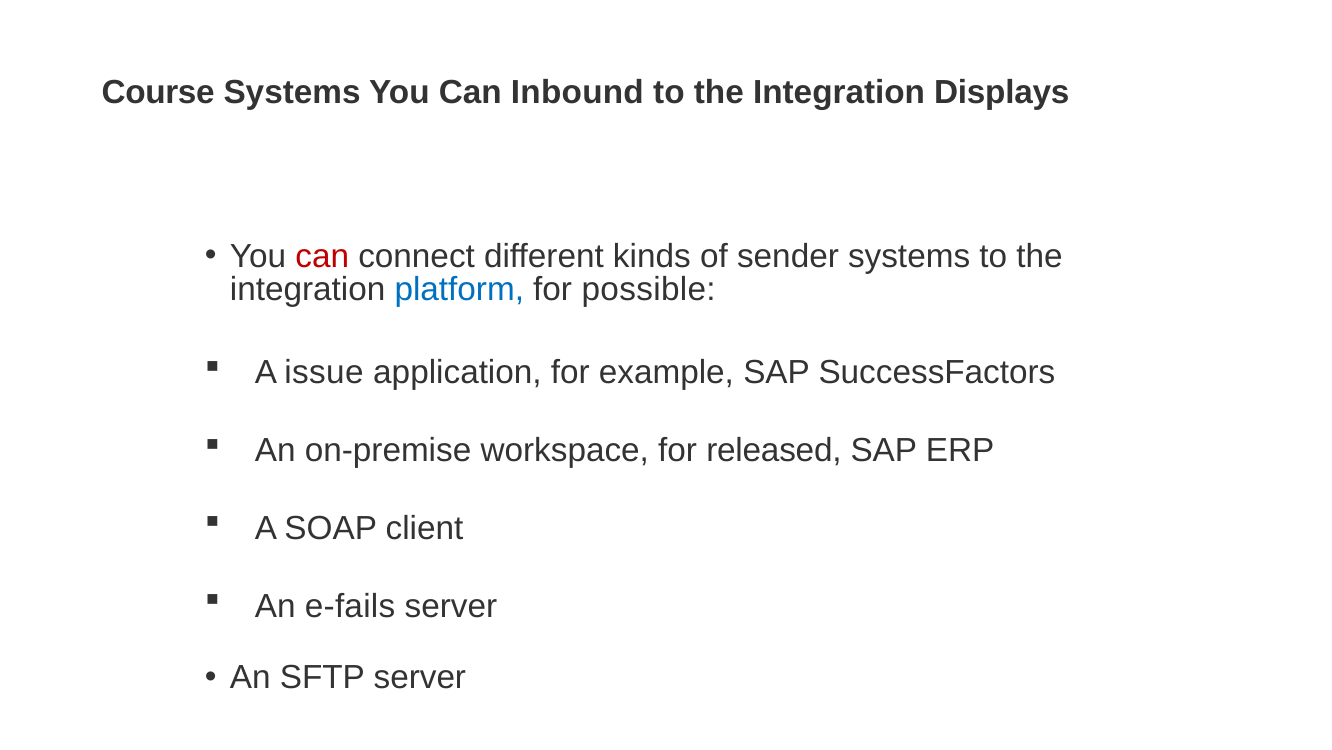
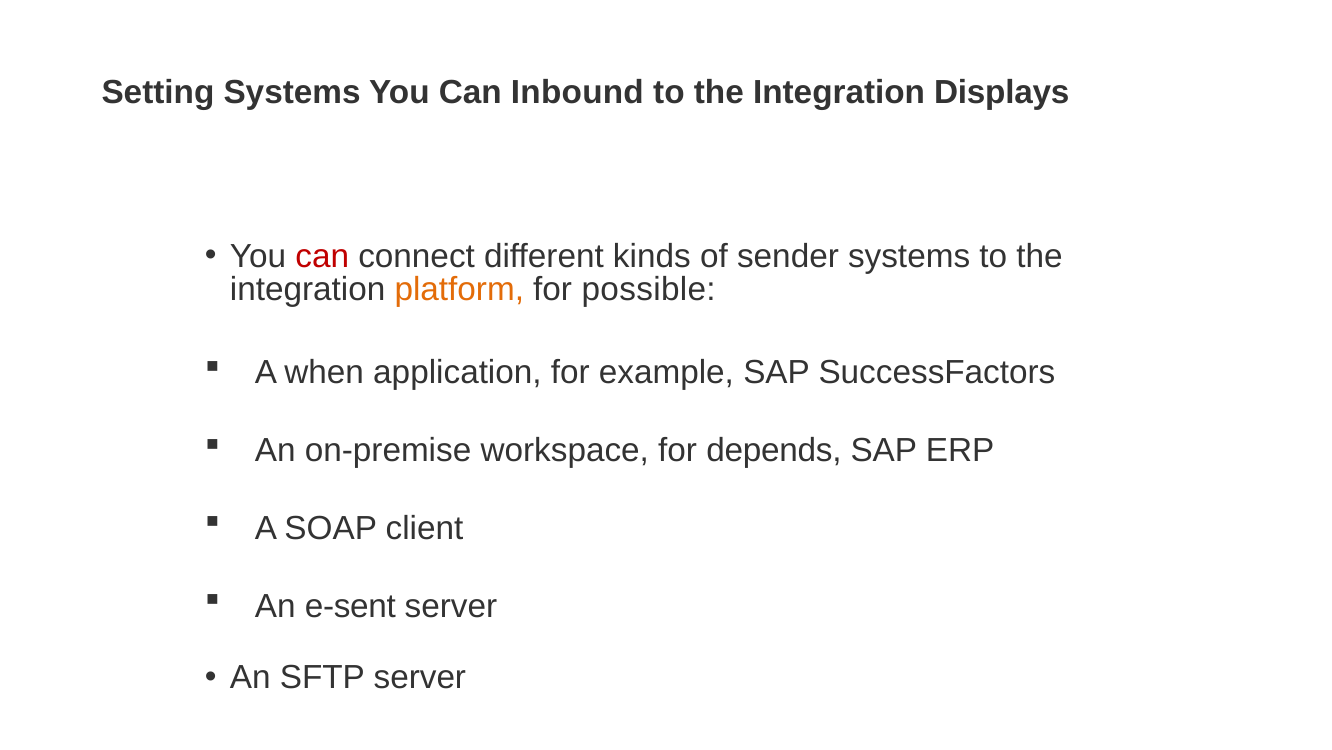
Course: Course -> Setting (158, 92)
platform colour: blue -> orange (459, 289)
issue: issue -> when (324, 373)
released: released -> depends (774, 450)
e-fails: e-fails -> e-sent (350, 606)
